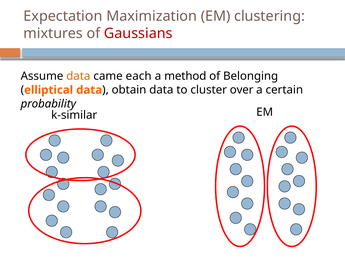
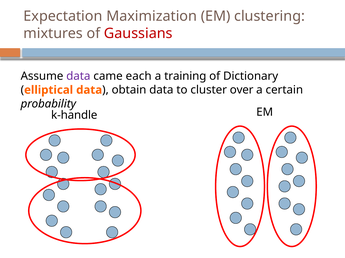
data colour: orange -> purple (78, 76)
method: method -> training (185, 76)
Belonging: Belonging -> Dictionary (251, 76)
k-similar: k-similar -> k-handle (74, 115)
